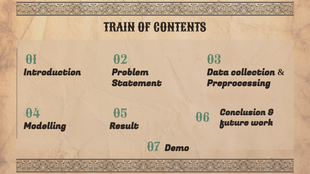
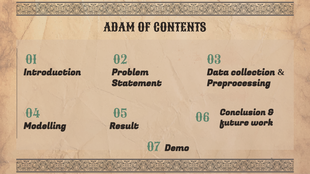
TRAIN: TRAIN -> ADAM (119, 28)
